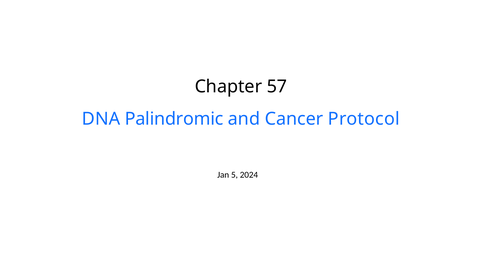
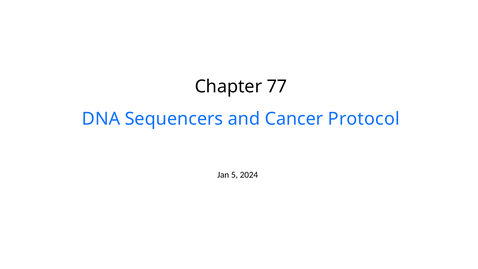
57: 57 -> 77 (277, 87)
Palindromic: Palindromic -> Sequencers (174, 119)
